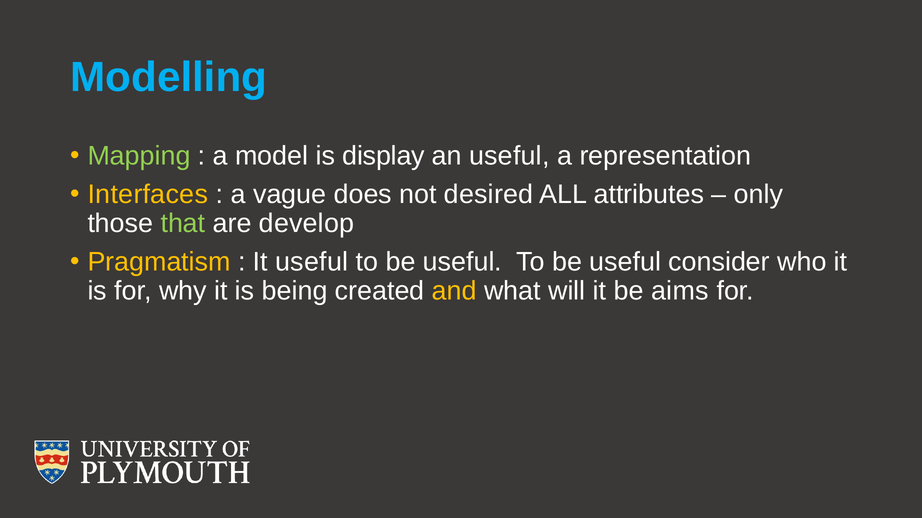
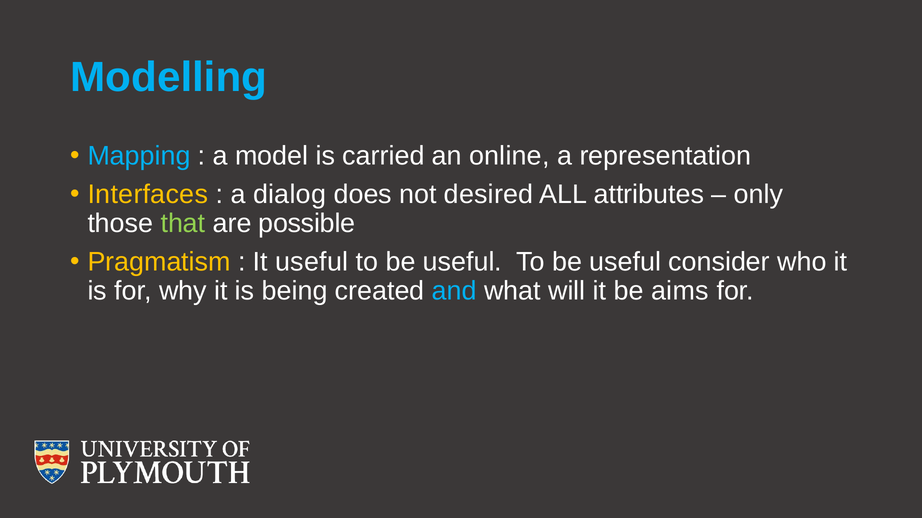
Mapping colour: light green -> light blue (139, 156)
display: display -> carried (383, 156)
an useful: useful -> online (509, 156)
vague: vague -> dialog (290, 195)
develop: develop -> possible (307, 224)
and colour: yellow -> light blue (454, 291)
